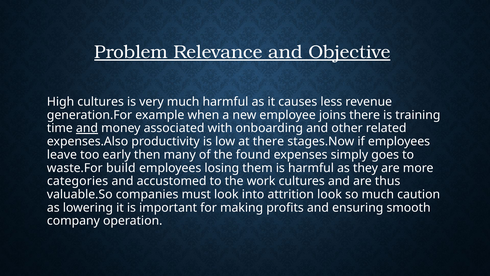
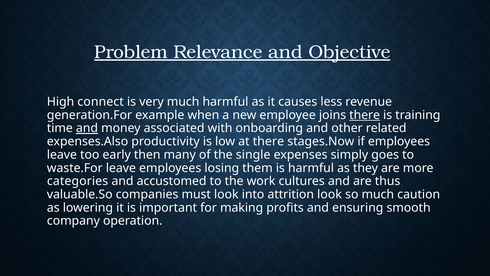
High cultures: cultures -> connect (101, 102)
there underline: none -> present (365, 115)
found: found -> single (253, 155)
waste.For build: build -> leave (121, 168)
